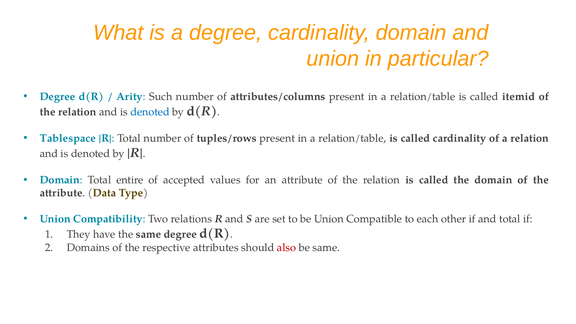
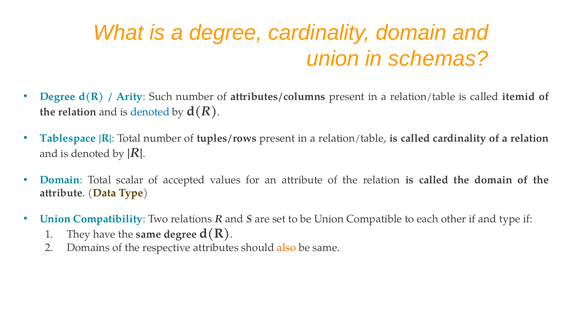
particular: particular -> schemas (438, 59)
entire: entire -> scalar (130, 180)
and total: total -> type (510, 219)
also colour: red -> orange (287, 248)
